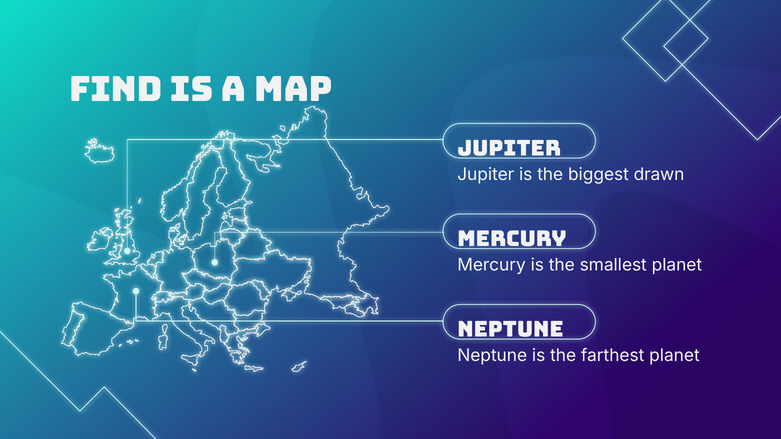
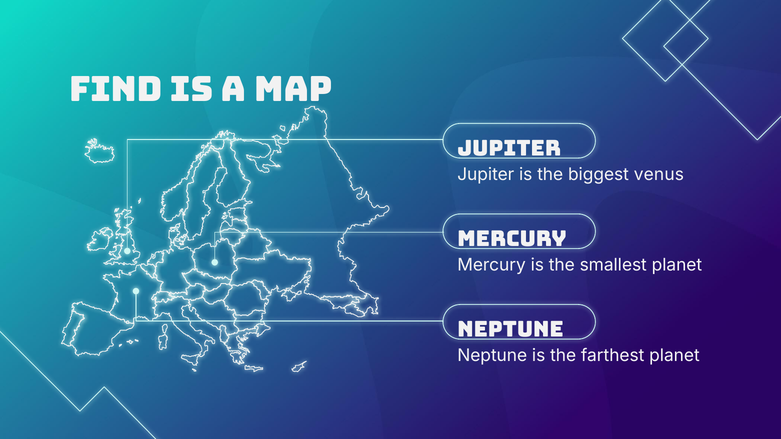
drawn: drawn -> venus (659, 175)
